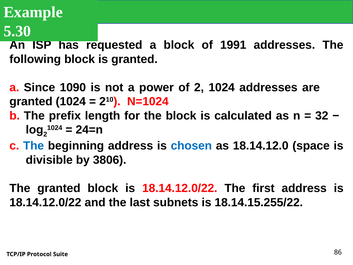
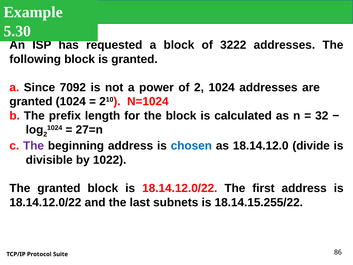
1991: 1991 -> 3222 (233, 45)
1090: 1090 -> 7092 (73, 87)
24=n: 24=n -> 27=n (89, 130)
The colour: blue -> purple (34, 146)
space: space -> divide (311, 146)
3806: 3806 -> 1022 (110, 160)
